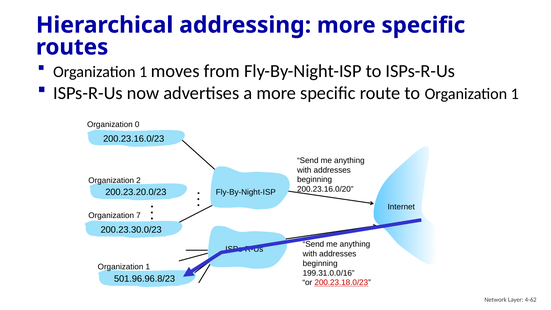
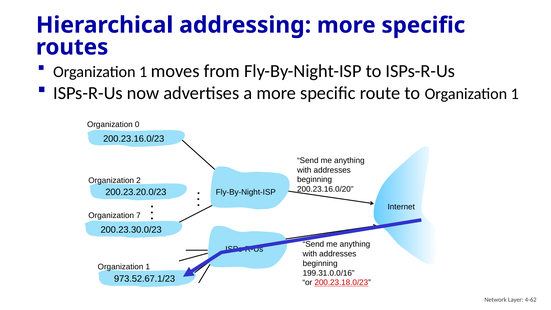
501.96.96.8/23: 501.96.96.8/23 -> 973.52.67.1/23 (145, 279)
